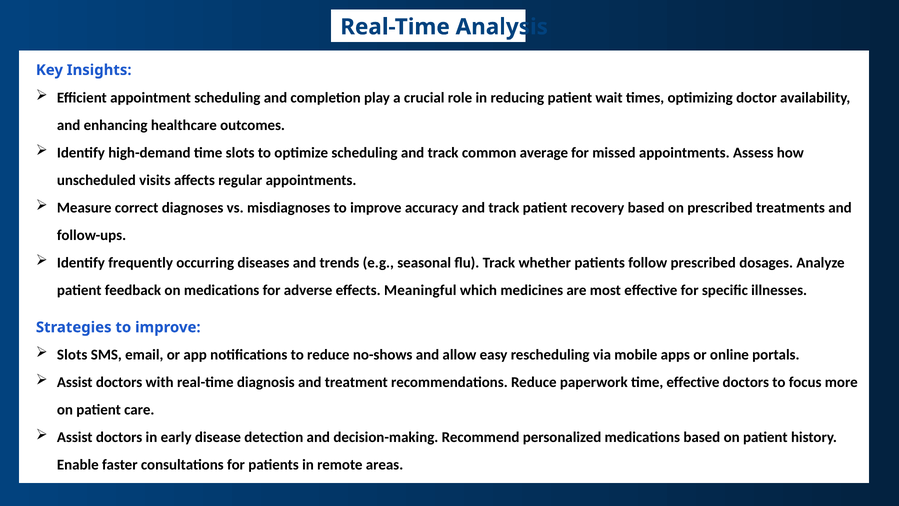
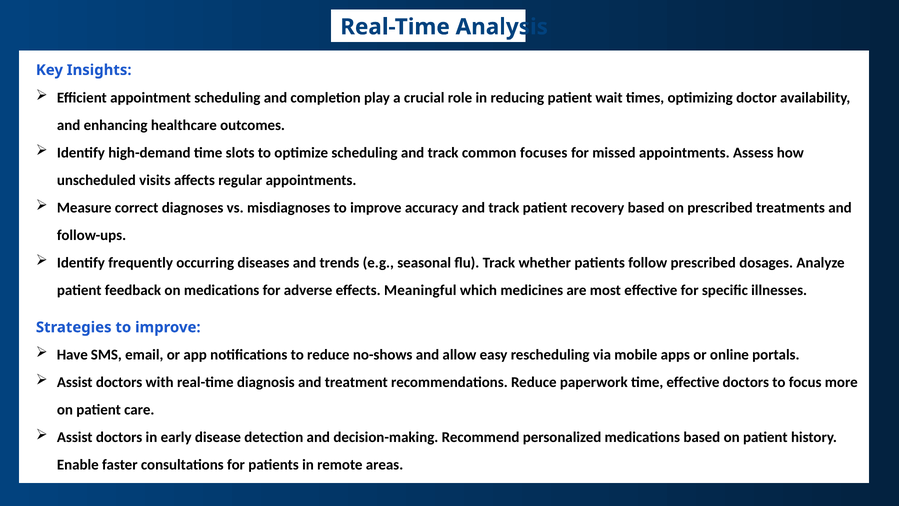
average: average -> focuses (544, 153)
Slots: Slots -> Have (72, 355)
